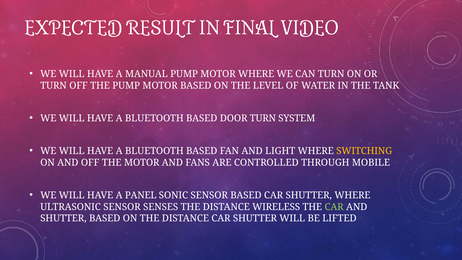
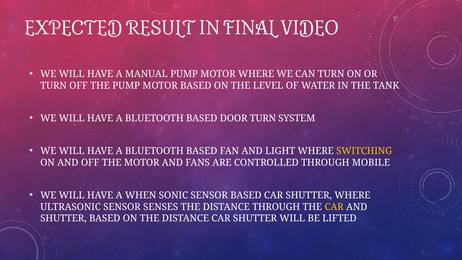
PANEL: PANEL -> WHEN (141, 195)
DISTANCE WIRELESS: WIRELESS -> THROUGH (276, 207)
CAR colour: light green -> yellow (334, 207)
